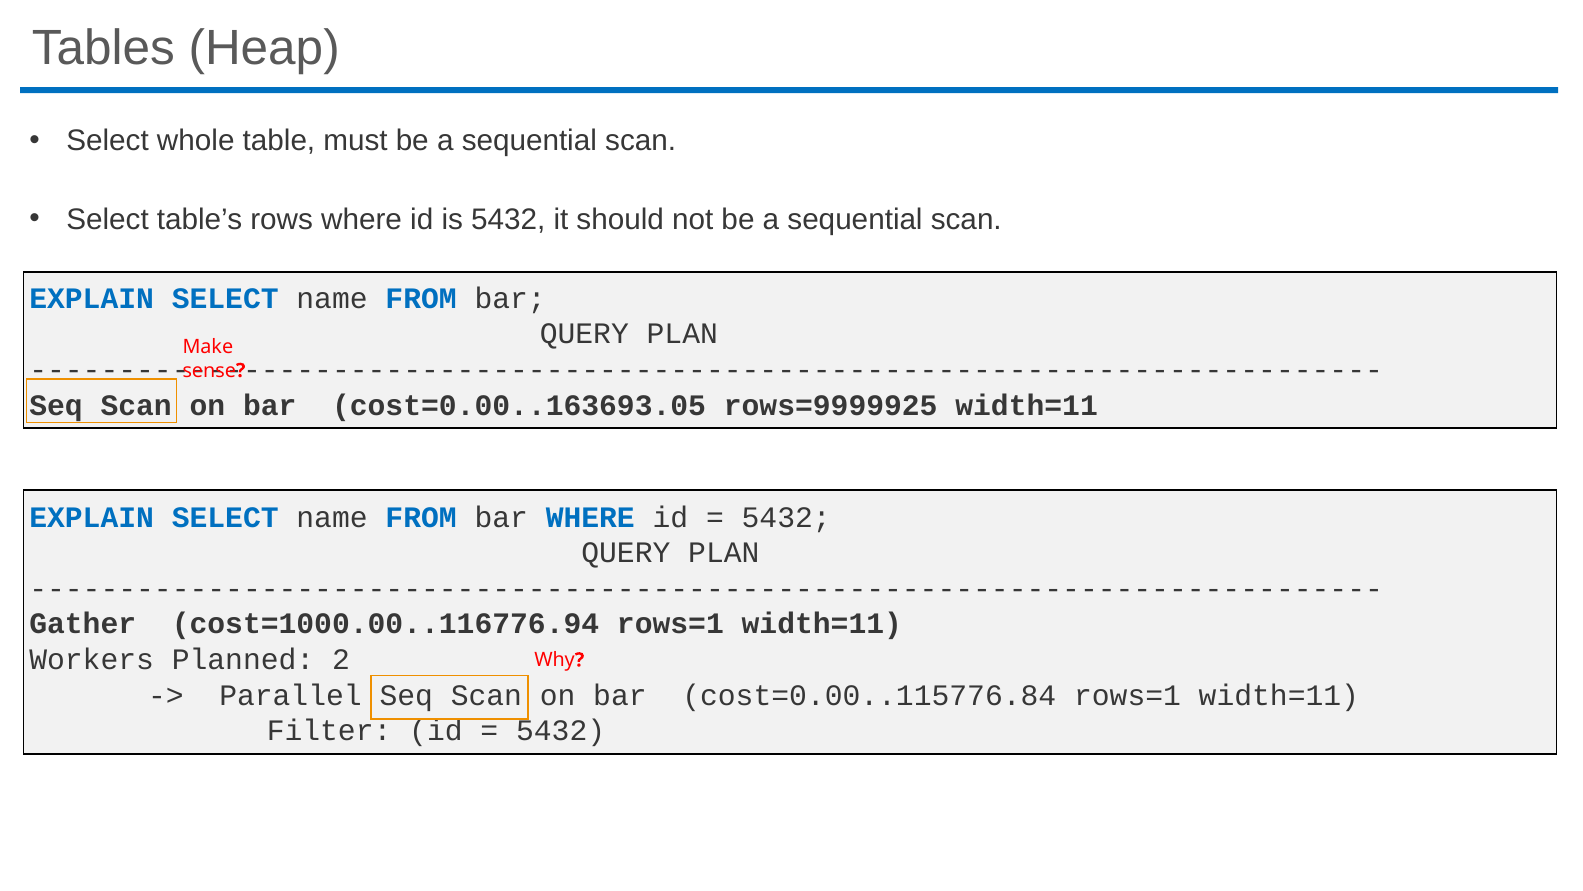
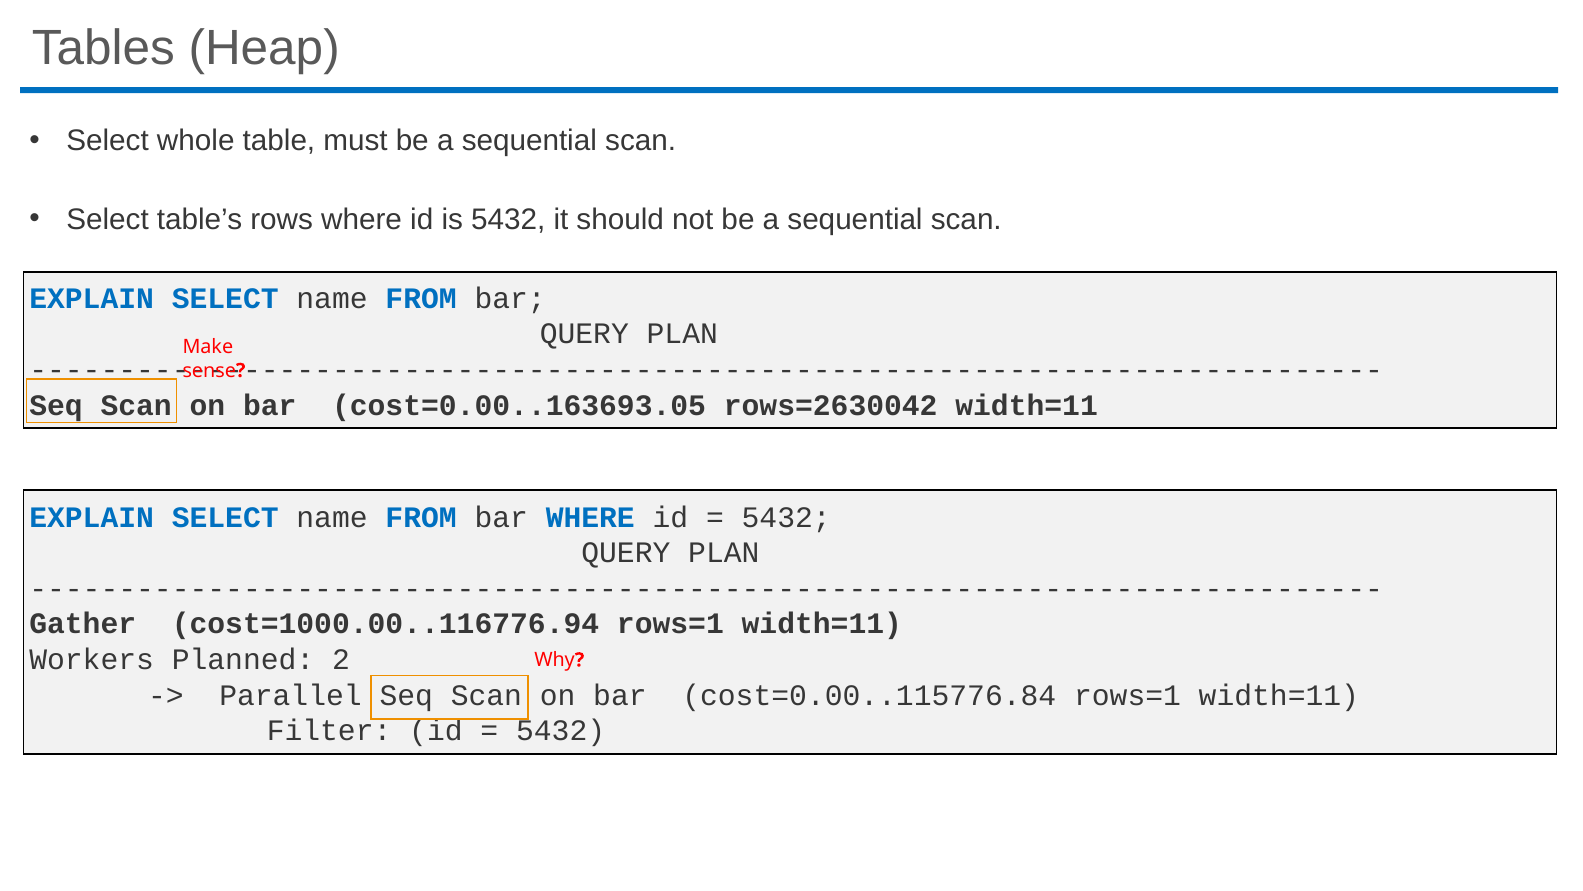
rows=9999925: rows=9999925 -> rows=2630042 (831, 405)
